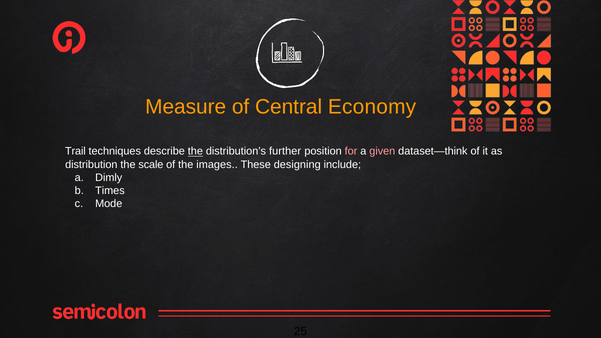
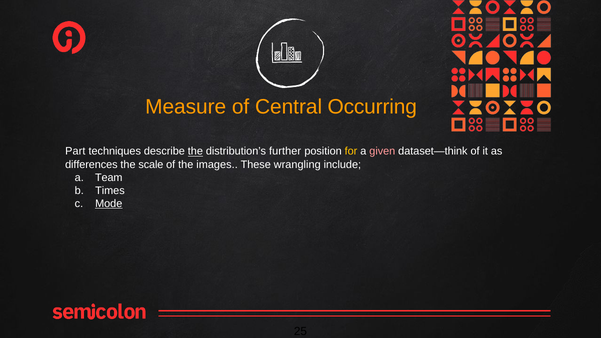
Economy: Economy -> Occurring (372, 107)
Trail: Trail -> Part (75, 151)
for colour: pink -> yellow (351, 151)
distribution: distribution -> differences (91, 164)
designing: designing -> wrangling (297, 164)
Dimly: Dimly -> Team (109, 178)
Mode underline: none -> present (109, 204)
